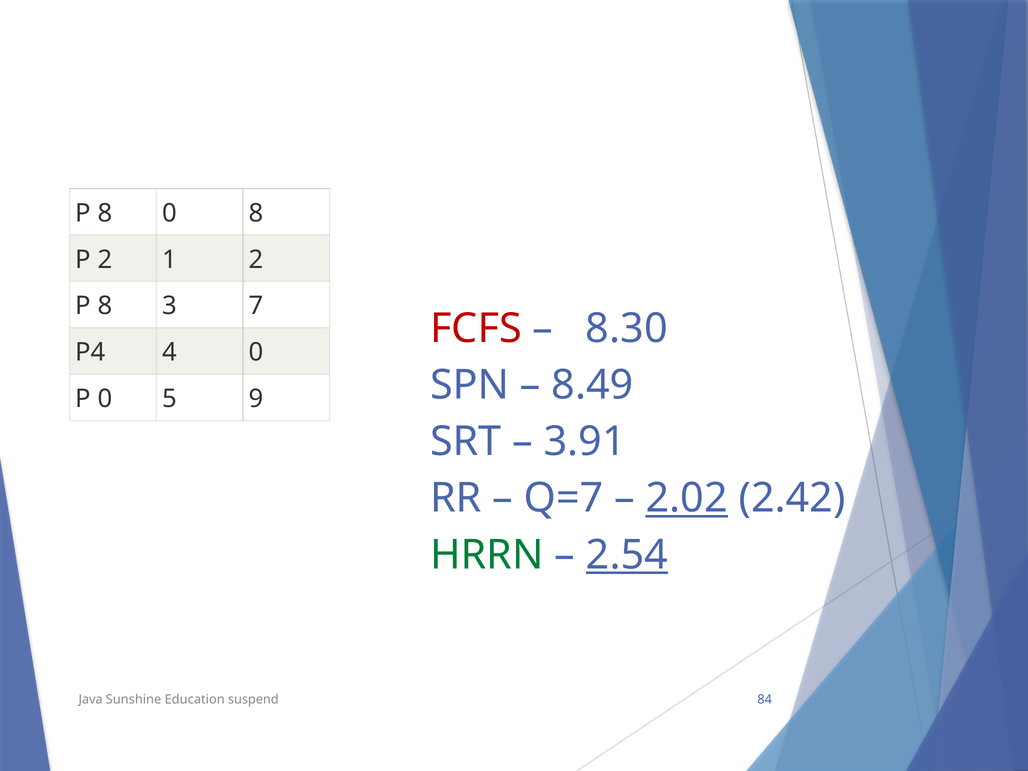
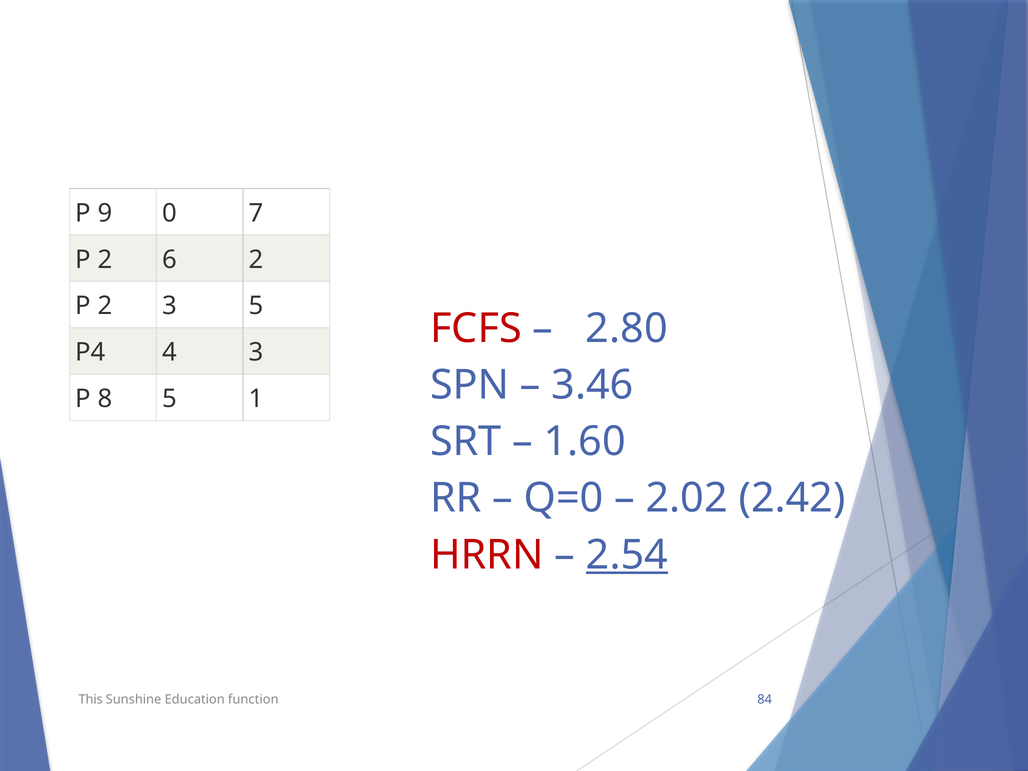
8: 8 -> 9 (105, 213)
0 8: 8 -> 7 (256, 213)
1: 1 -> 6 (169, 260)
8: 8 -> 2 (105, 306)
3 7: 7 -> 5 (256, 306)
8.30: 8.30 -> 2.80 (627, 329)
4 0: 0 -> 3 (256, 352)
8.49: 8.49 -> 3.46 (592, 385)
P 0: 0 -> 8 (105, 399)
9: 9 -> 1 (256, 399)
3.91: 3.91 -> 1.60 (585, 442)
Q=7: Q=7 -> Q=0 (564, 498)
2.02 underline: present -> none (687, 498)
HRRN colour: green -> red (487, 555)
Java: Java -> This (91, 700)
suspend: suspend -> function (253, 700)
